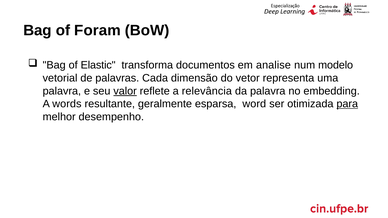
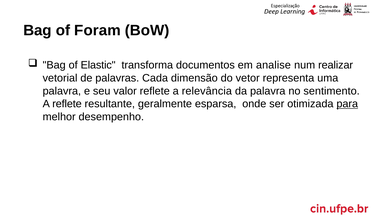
modelo: modelo -> realizar (336, 65)
valor underline: present -> none (125, 91)
embedding: embedding -> sentimento (332, 91)
A words: words -> reflete (67, 104)
word: word -> onde (254, 104)
